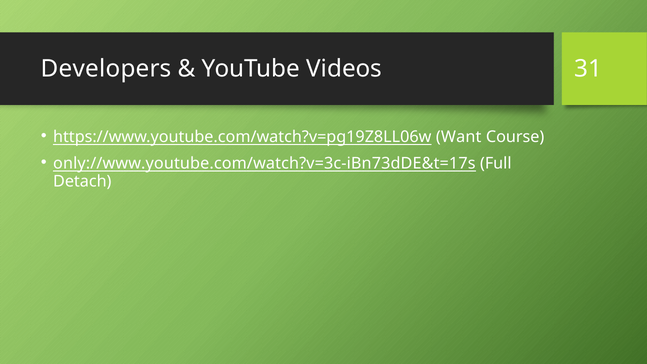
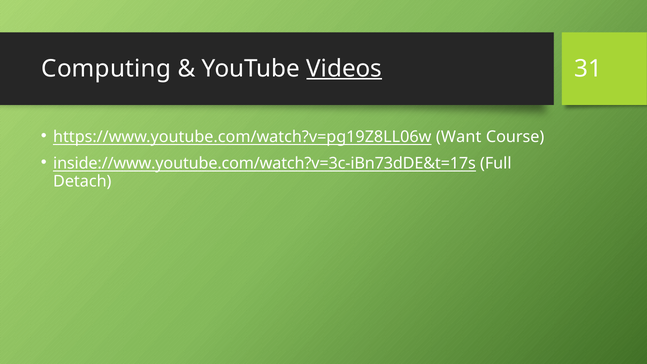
Developers: Developers -> Computing (106, 68)
Videos underline: none -> present (344, 68)
only://www.youtube.com/watch?v=3c-iBn73dDE&t=17s: only://www.youtube.com/watch?v=3c-iBn73dDE&t=17s -> inside://www.youtube.com/watch?v=3c-iBn73dDE&t=17s (264, 164)
